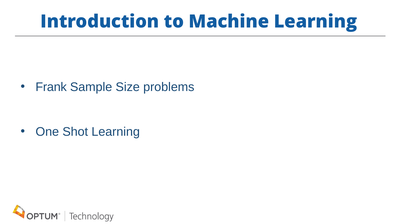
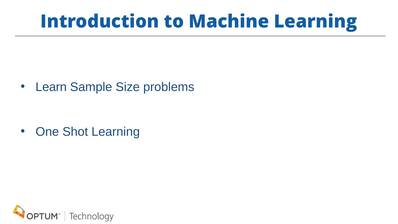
Frank: Frank -> Learn (51, 87)
